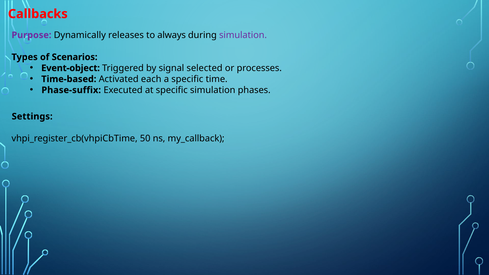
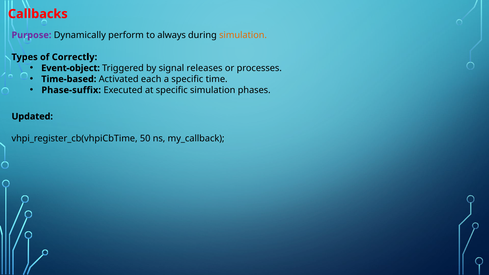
releases: releases -> perform (126, 35)
simulation colour: purple -> orange (243, 35)
Scenarios: Scenarios -> Correctly (75, 57)
selected: selected -> releases (205, 68)
Settings: Settings -> Updated (32, 116)
